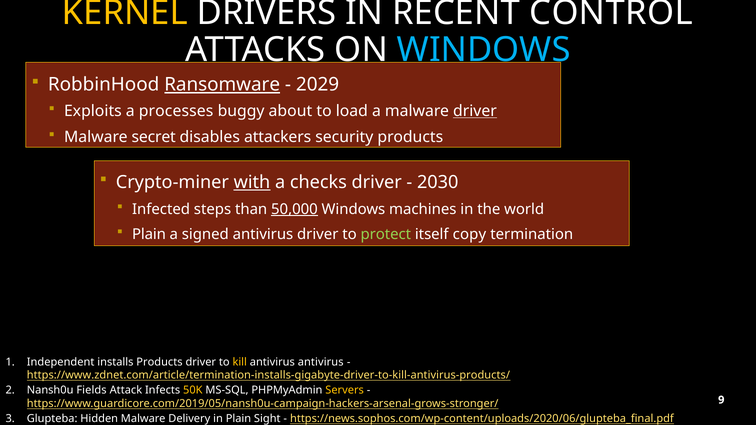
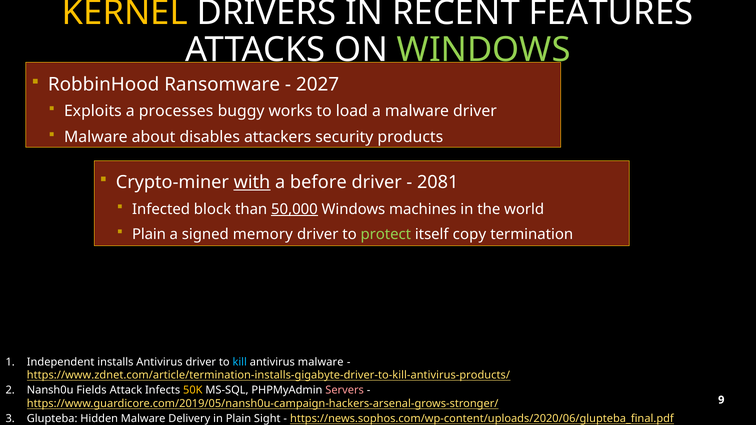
CONTROL: CONTROL -> FEATURES (611, 13)
WINDOWS colour: light blue -> light green (484, 50)
Ransomware underline: present -> none (222, 85)
2029: 2029 -> 2027 (318, 85)
about: about -> works (291, 111)
driver underline: present -> none (475, 111)
secret: secret -> about (154, 137)
checks: checks -> before (318, 182)
2030: 2030 -> 2081 (438, 182)
steps: steps -> block (213, 209)
signed antivirus: antivirus -> memory (263, 234)
installs Products: Products -> Antivirus (159, 362)
kill colour: yellow -> light blue (240, 362)
antivirus antivirus: antivirus -> malware (321, 362)
Servers colour: yellow -> pink (345, 390)
